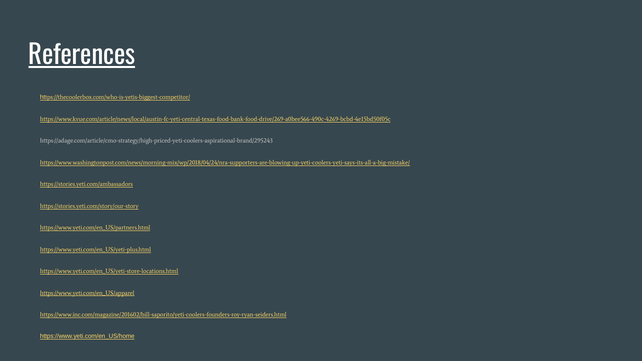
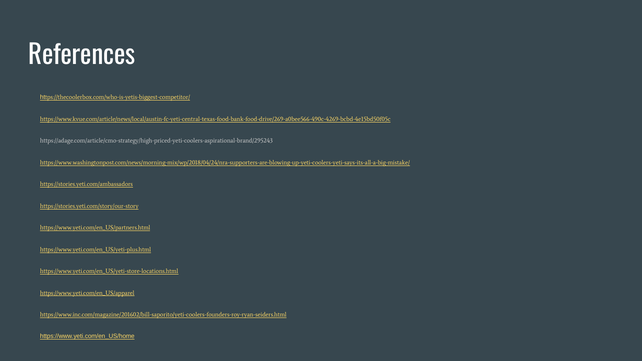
References underline: present -> none (82, 56)
